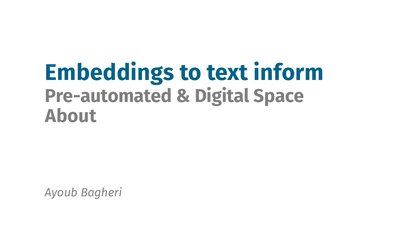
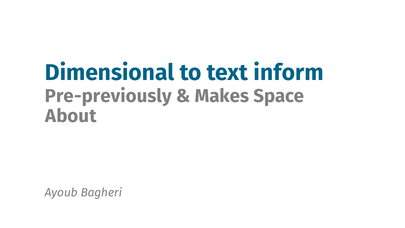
Embeddings: Embeddings -> Dimensional (110, 73)
Pre-automated: Pre-automated -> Pre-previously (108, 96)
Digital: Digital -> Makes (222, 96)
